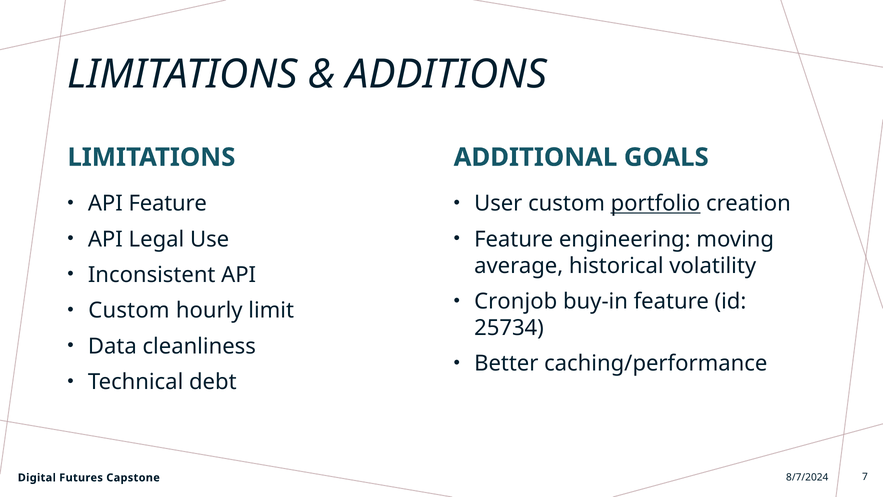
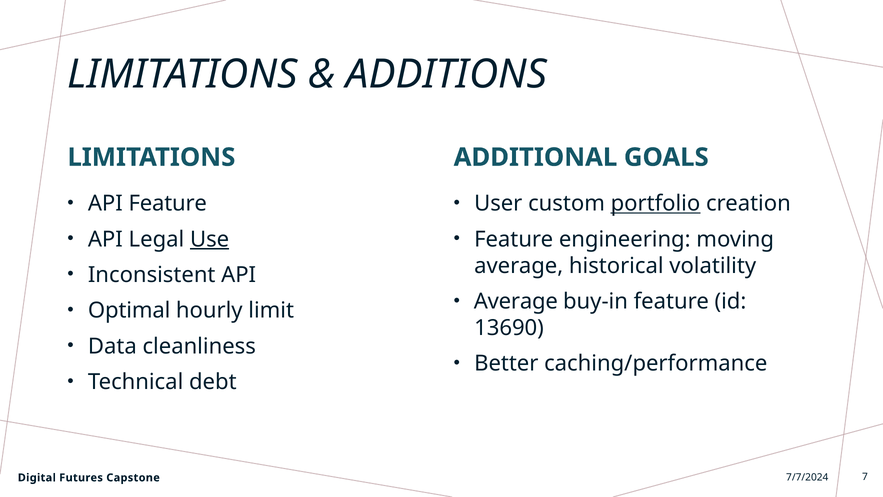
Use underline: none -> present (210, 239)
Cronjob: Cronjob -> Average (516, 301)
Custom: Custom -> Optimal (129, 310)
25734: 25734 -> 13690 (509, 328)
8/7/2024: 8/7/2024 -> 7/7/2024 (807, 477)
